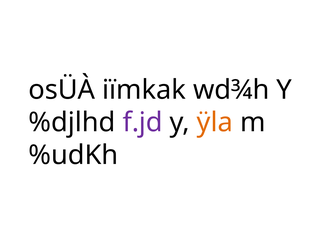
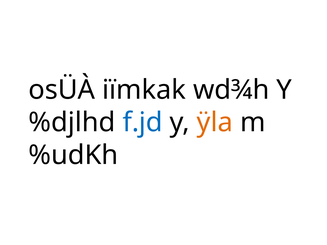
f.jd colour: purple -> blue (143, 123)
